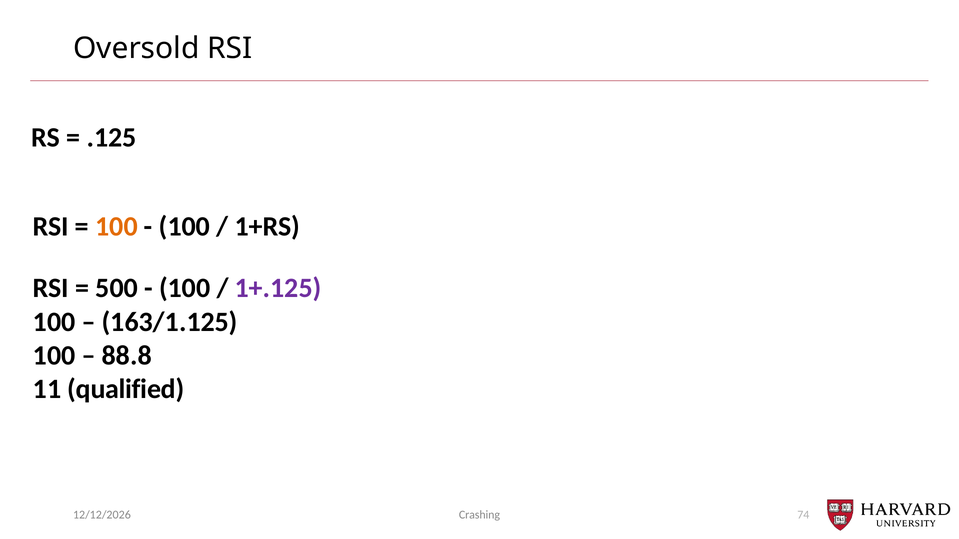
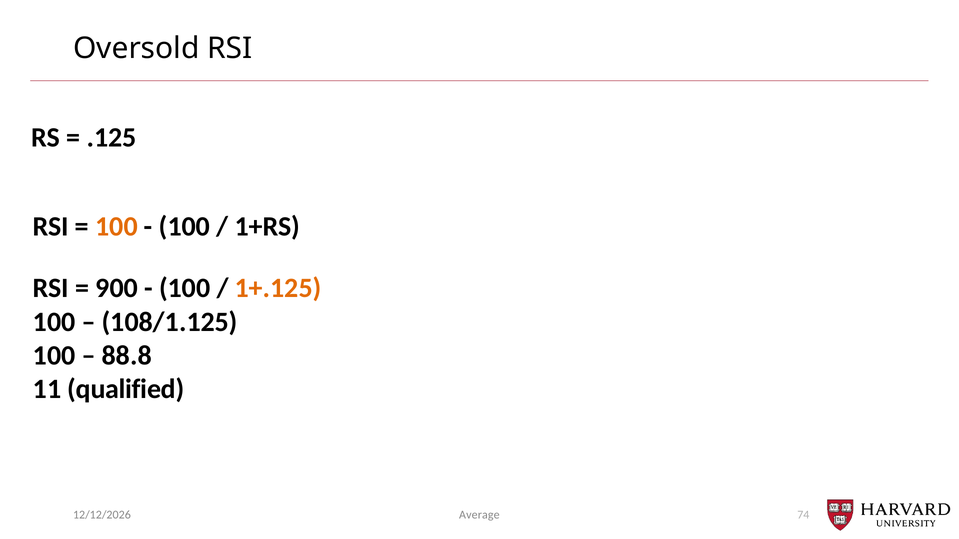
500: 500 -> 900 (117, 288)
1+.125 colour: purple -> orange (278, 288)
163/1.125: 163/1.125 -> 108/1.125 (170, 322)
Crashing: Crashing -> Average (479, 515)
